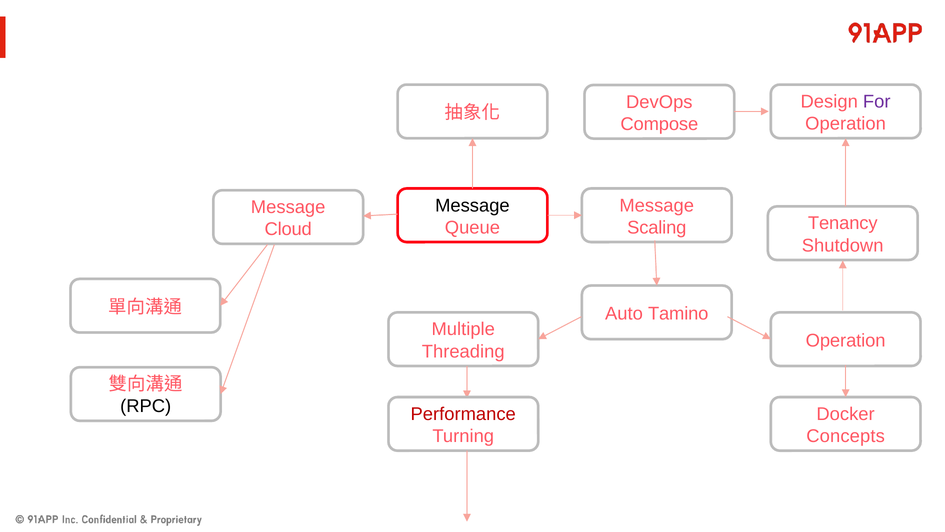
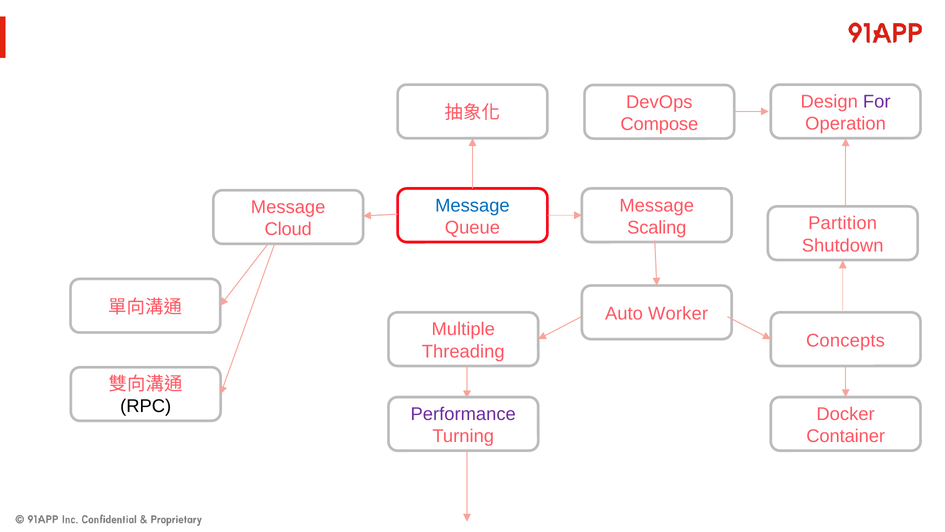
Message colour: black -> blue (472, 205)
Tenancy: Tenancy -> Partition (843, 223)
Tamino: Tamino -> Worker (678, 313)
Operation: Operation -> Concepts (845, 340)
Performance colour: red -> purple (463, 414)
Concepts: Concepts -> Container (846, 436)
